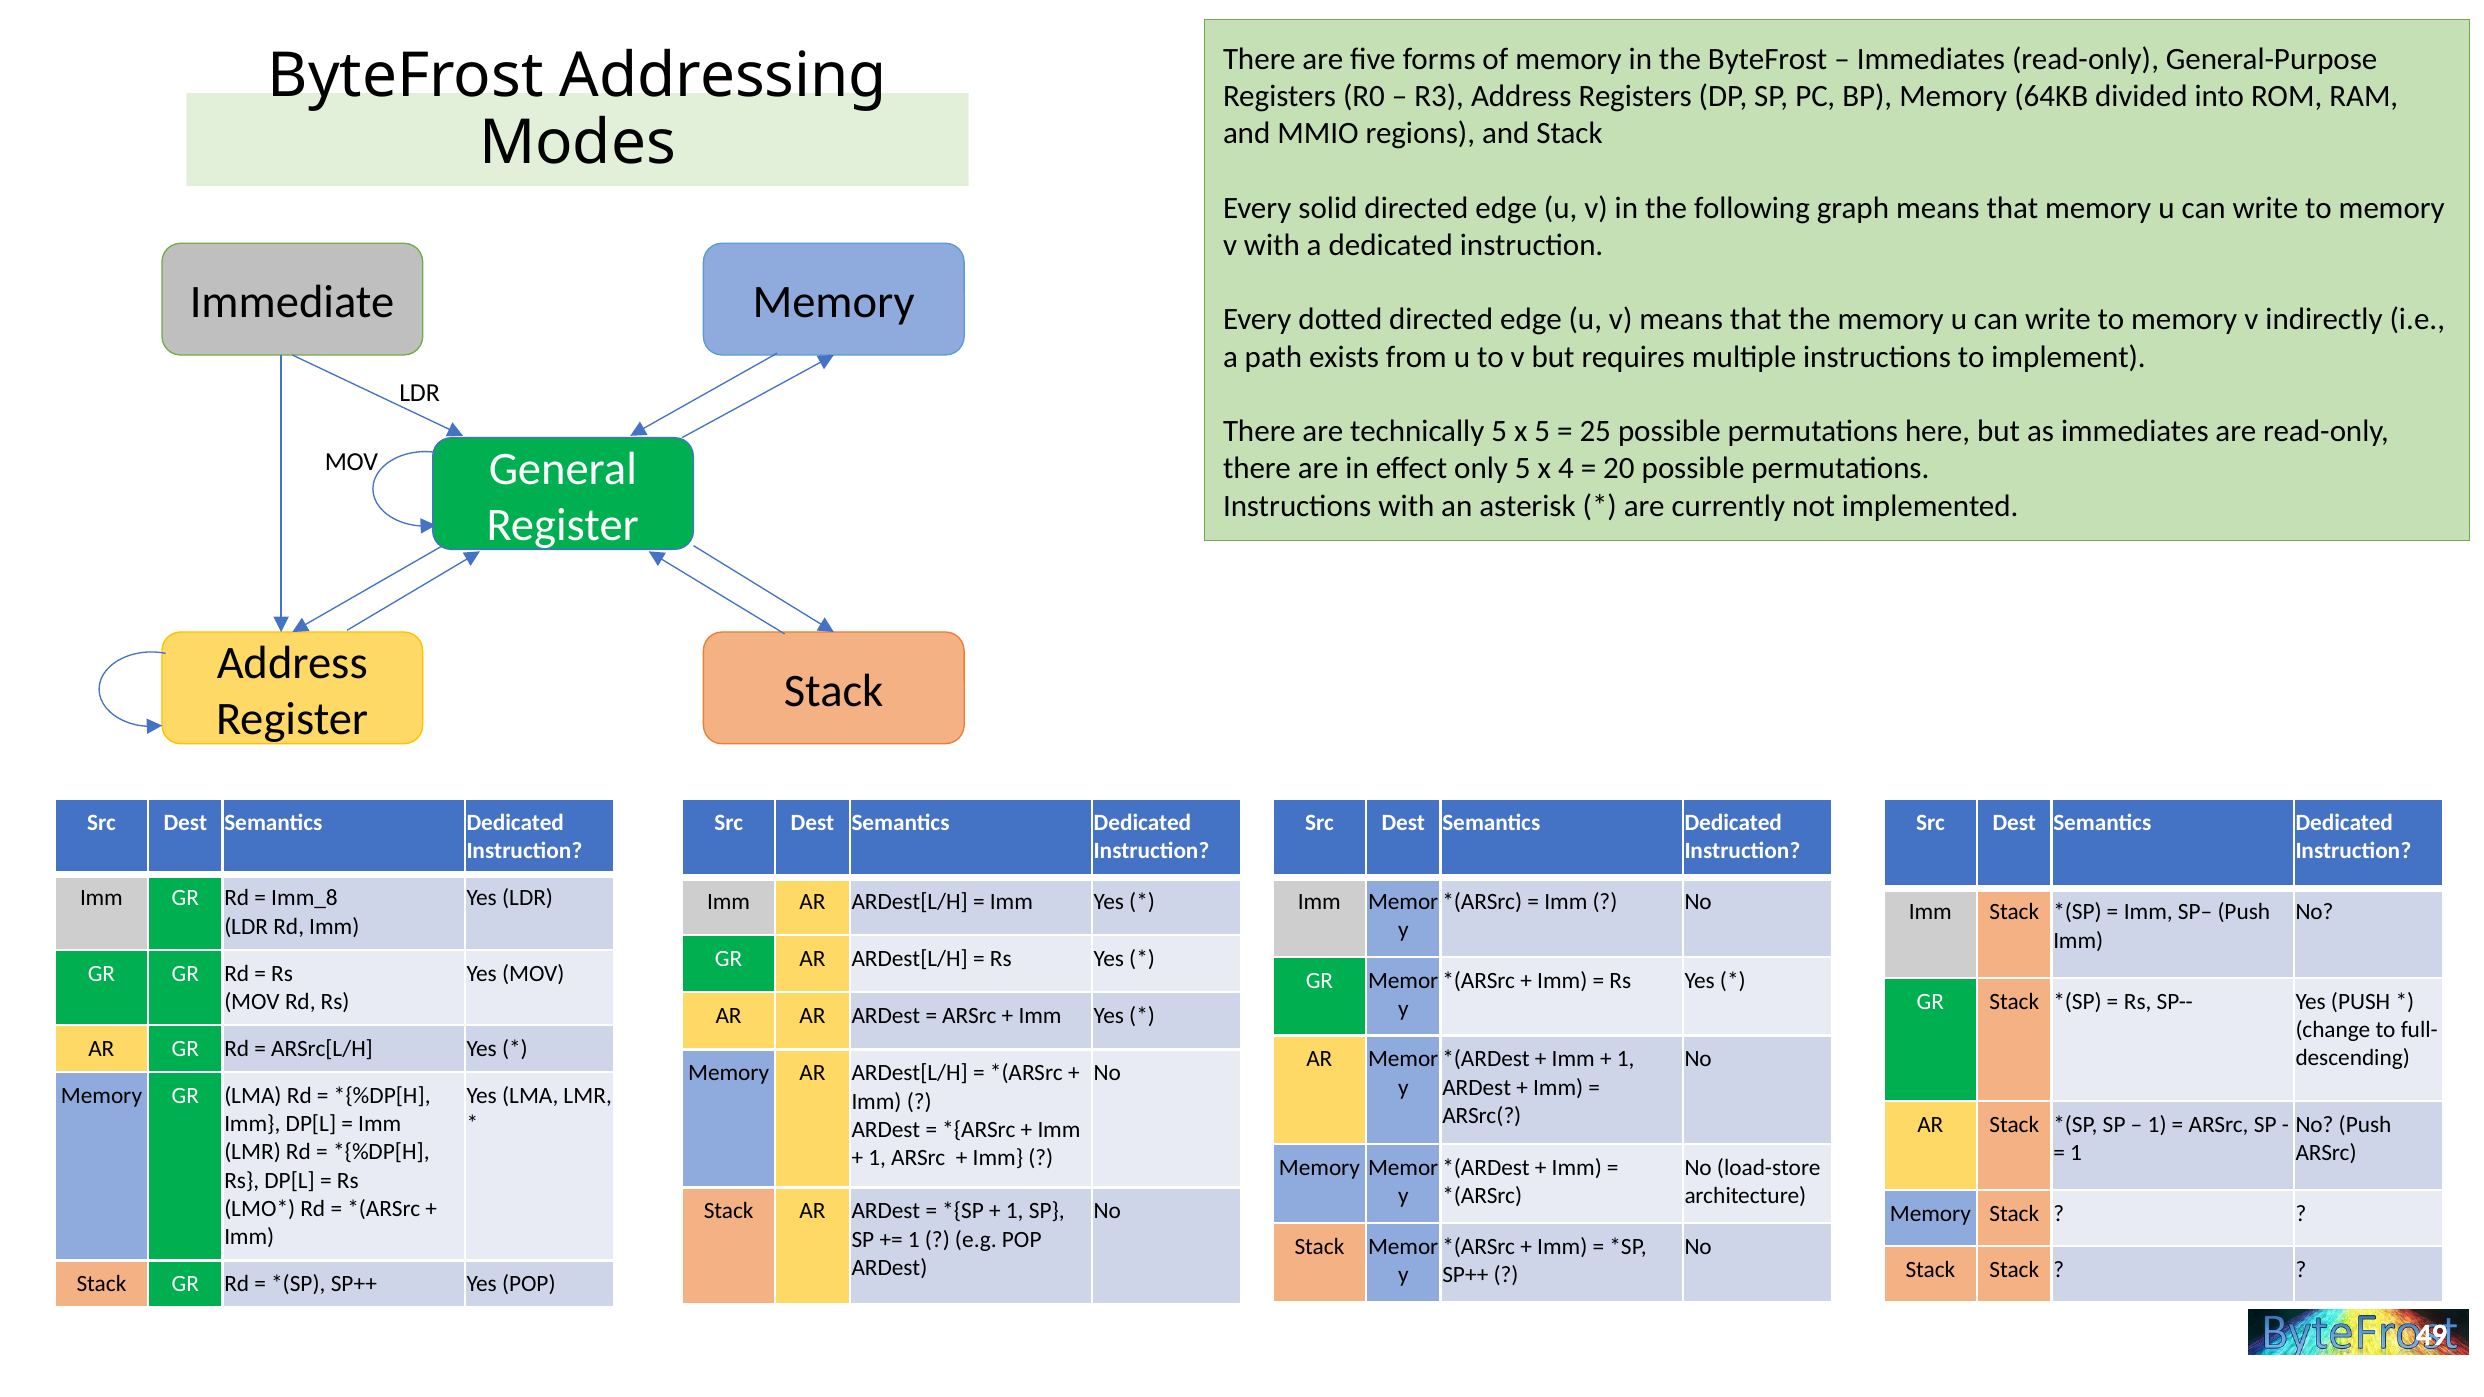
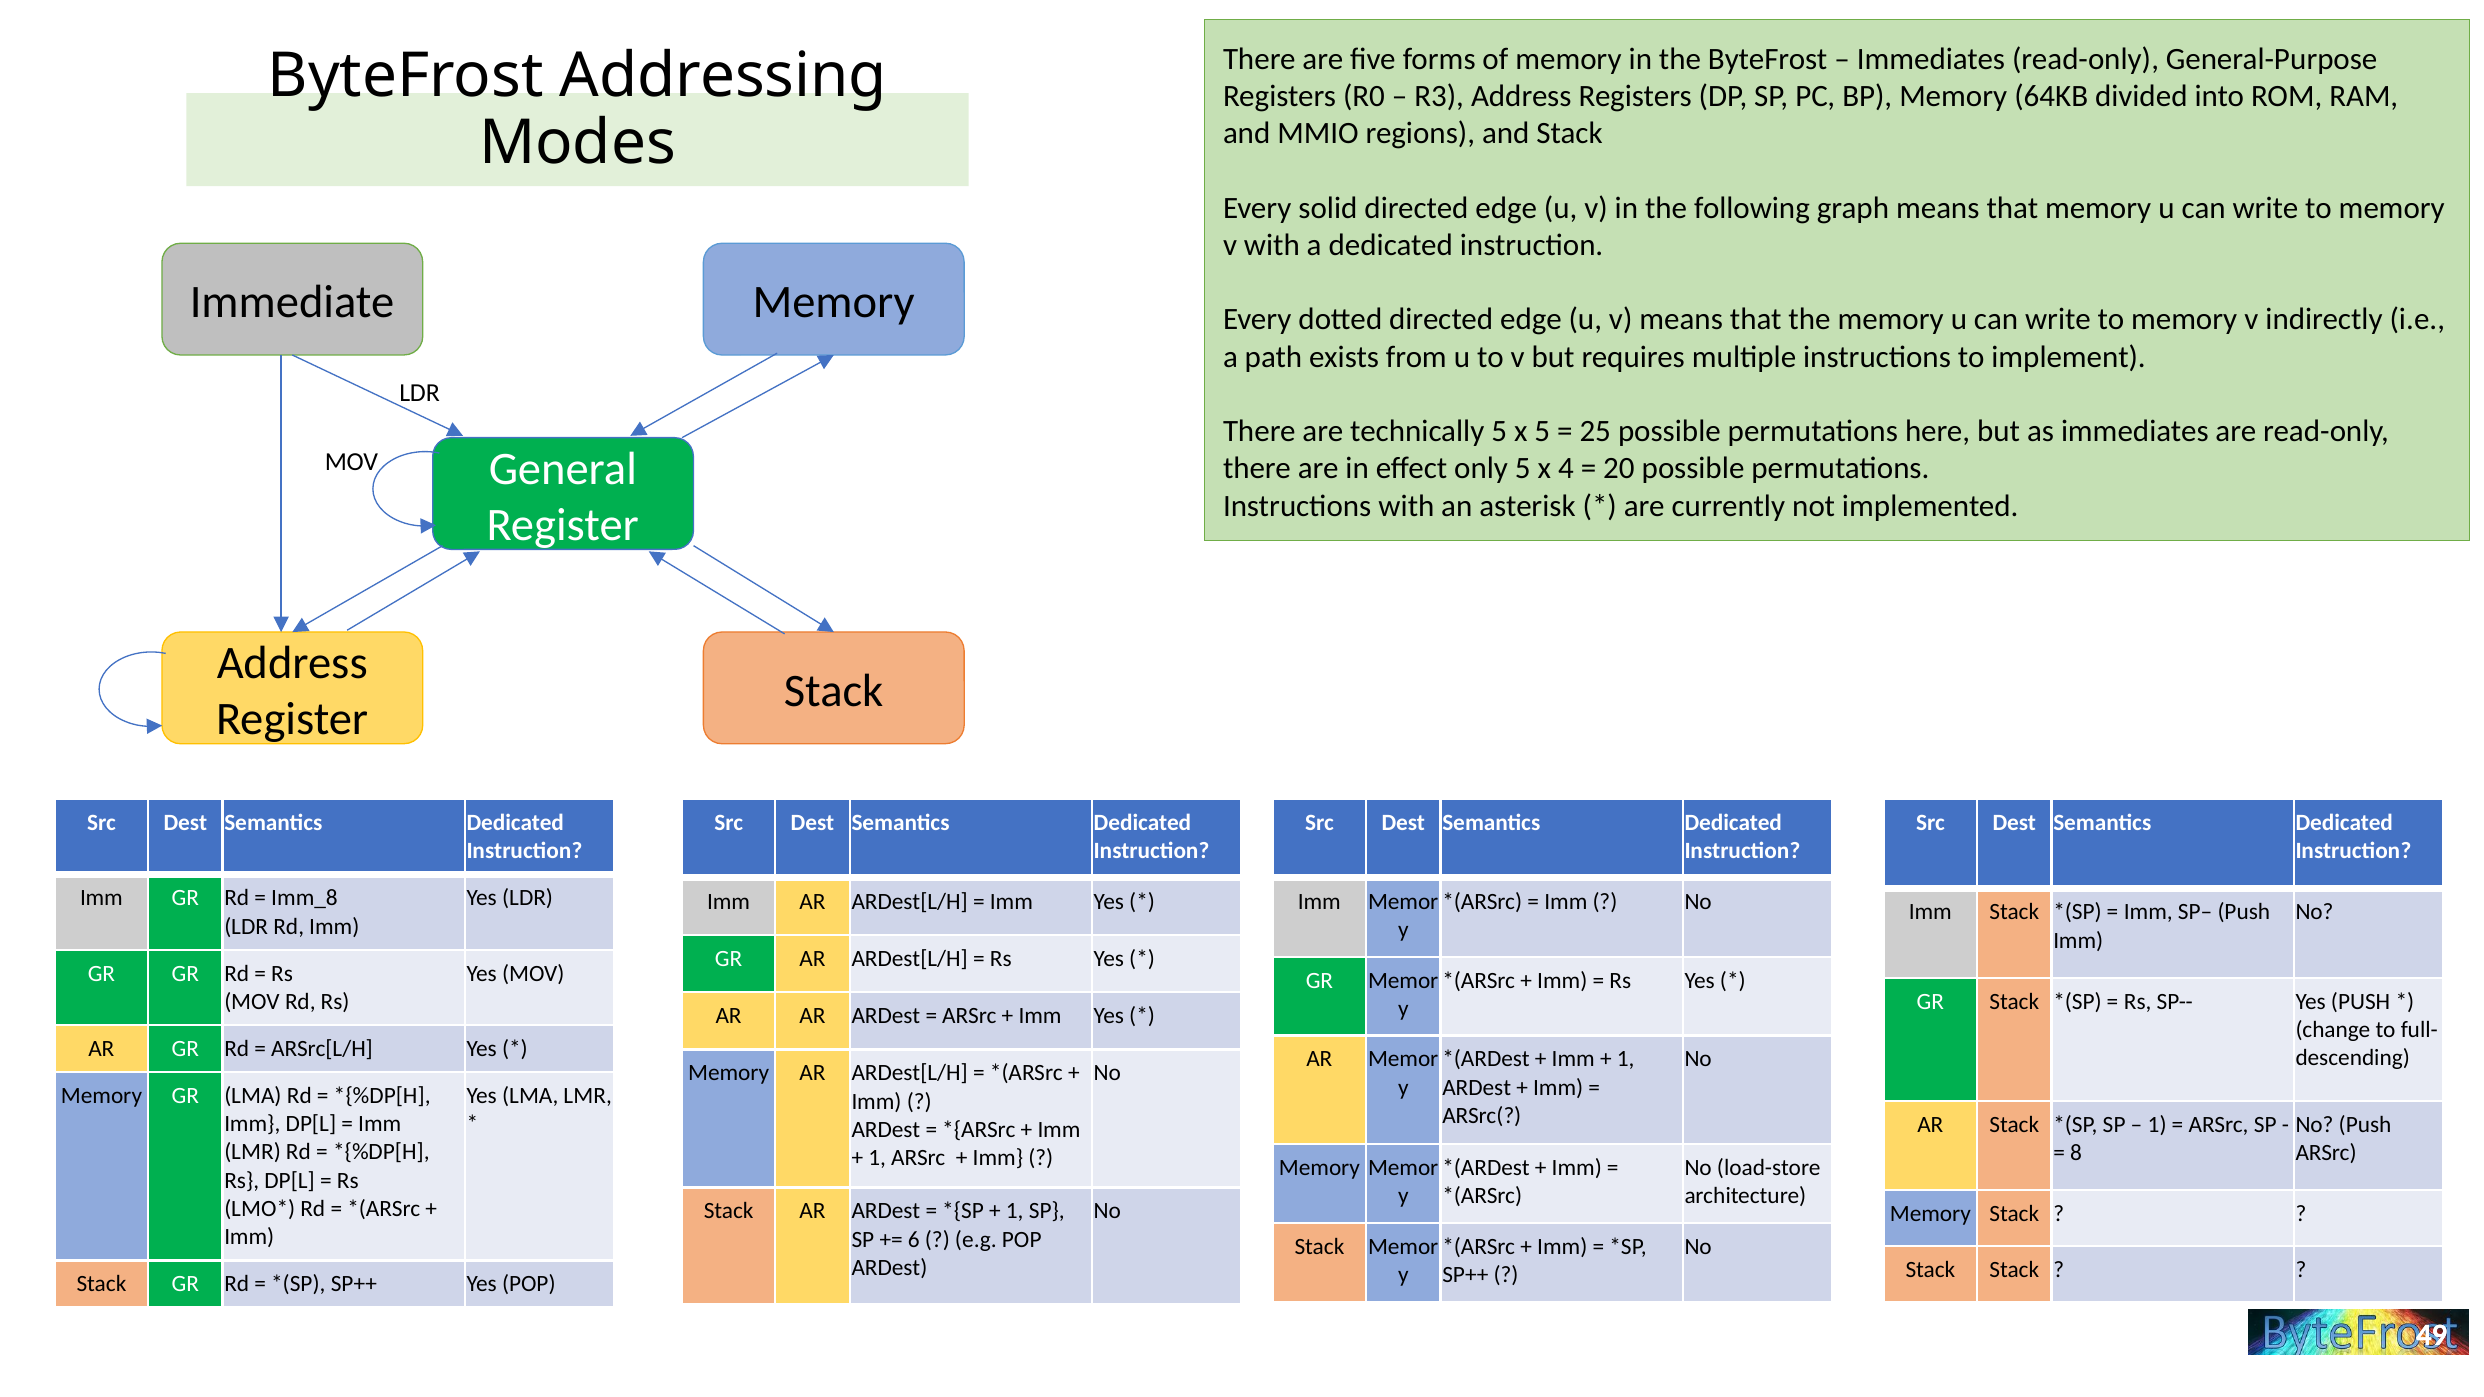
1: 1 -> 8 (2076, 1153)
1: 1 -> 6 (914, 1240)
